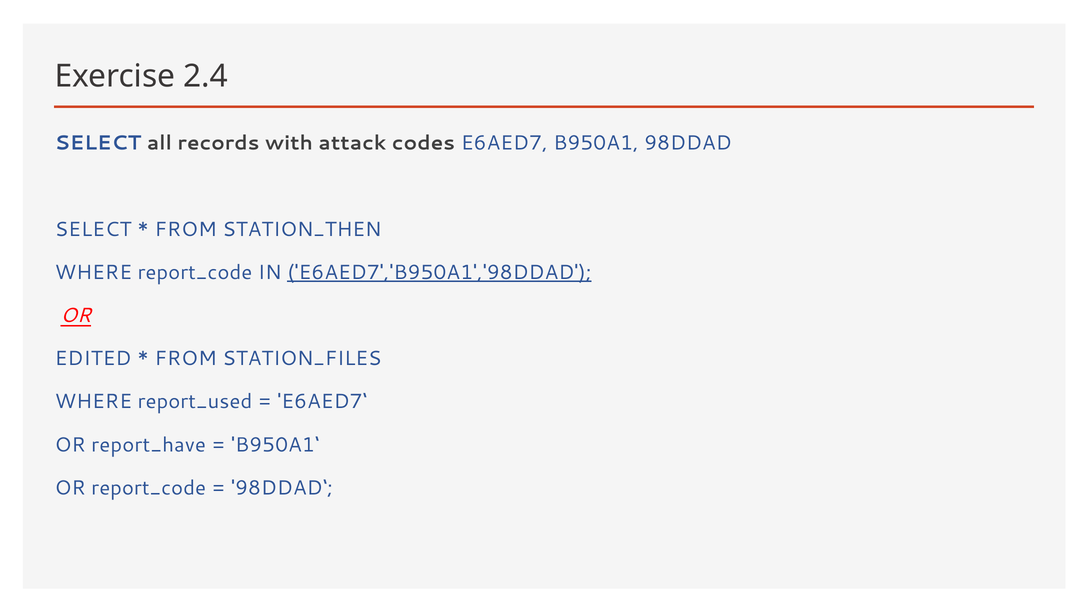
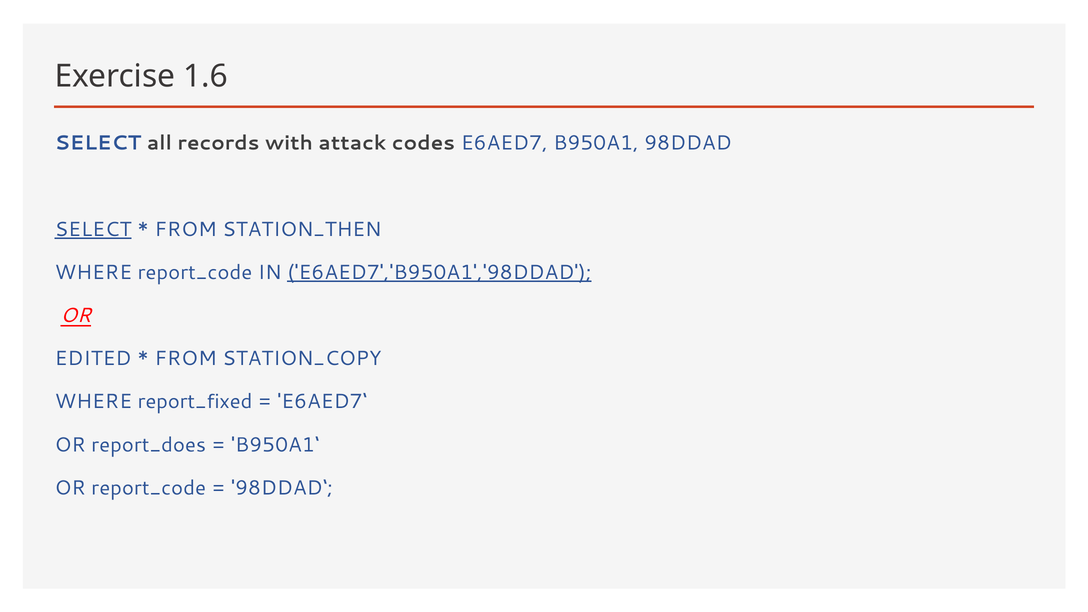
2.4: 2.4 -> 1.6 (206, 76)
SELECT underline: none -> present (93, 229)
STATION_FILES: STATION_FILES -> STATION_COPY (302, 359)
report_used: report_used -> report_fixed (195, 402)
report_have: report_have -> report_does (149, 445)
